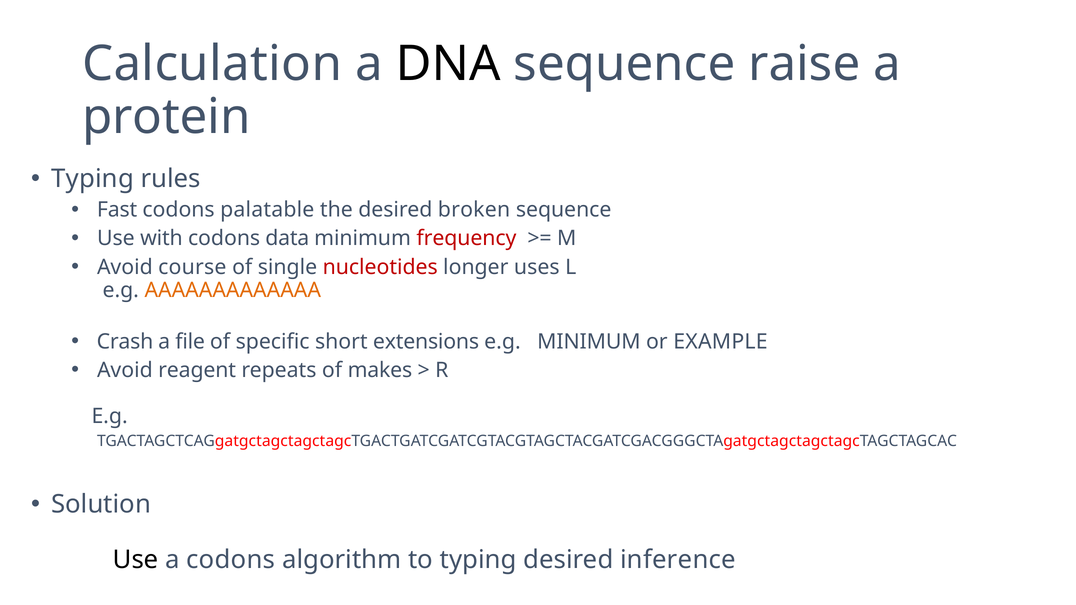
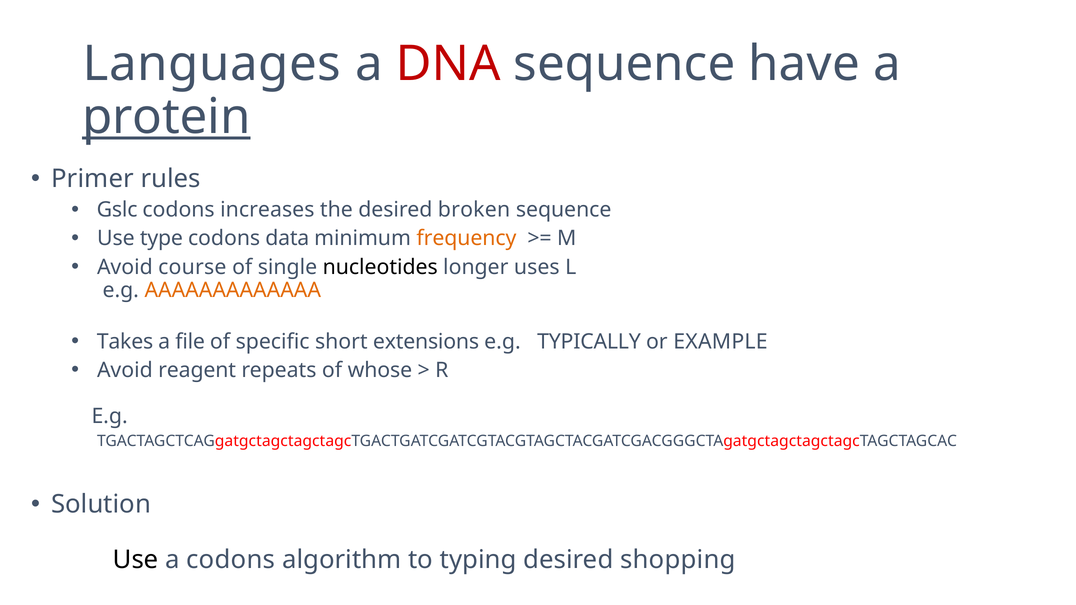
Calculation: Calculation -> Languages (212, 64)
DNA colour: black -> red (448, 64)
raise: raise -> have (804, 64)
protein underline: none -> present (166, 117)
Typing: Typing -> Primer (93, 179)
Fast: Fast -> Gslc (117, 210)
palatable: palatable -> increases (267, 210)
with: with -> type (161, 239)
frequency colour: red -> orange (466, 239)
nucleotides colour: red -> black (380, 267)
Crash: Crash -> Takes (125, 342)
e.g MINIMUM: MINIMUM -> TYPICALLY (589, 342)
makes: makes -> whose (380, 370)
inference: inference -> shopping (678, 560)
